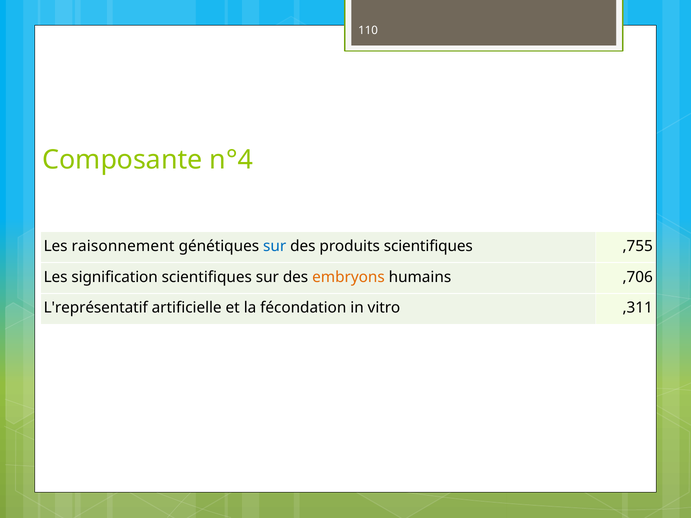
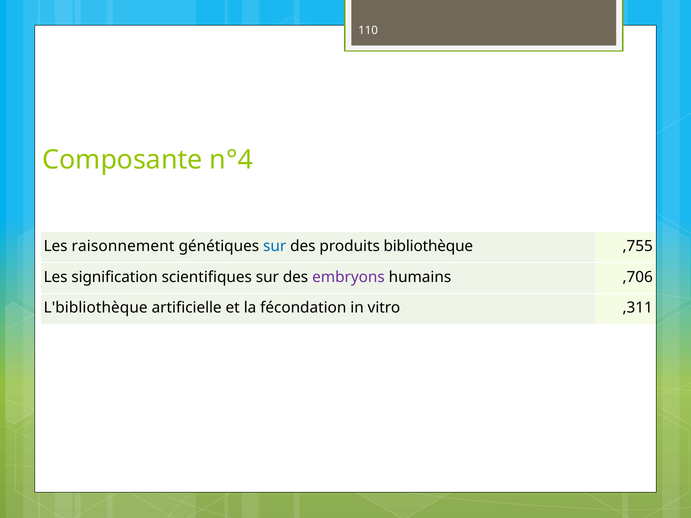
produits scientifiques: scientifiques -> bibliothèque (428, 246)
embryons colour: orange -> purple (348, 277)
L'représentatif: L'représentatif -> L'bibliothèque (96, 308)
